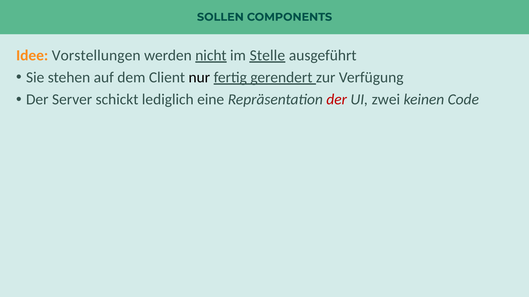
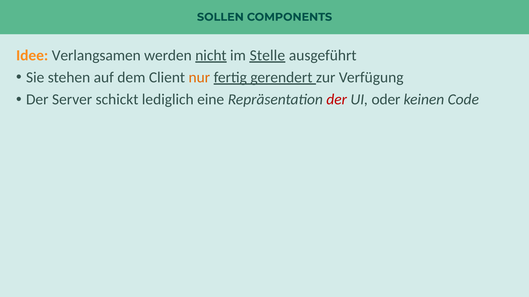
Vorstellungen: Vorstellungen -> Verlangsamen (96, 55)
nur colour: black -> orange (199, 78)
zwei: zwei -> oder (386, 100)
